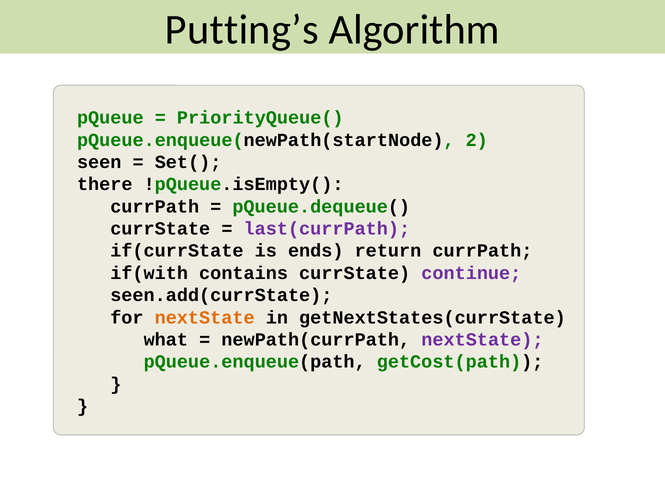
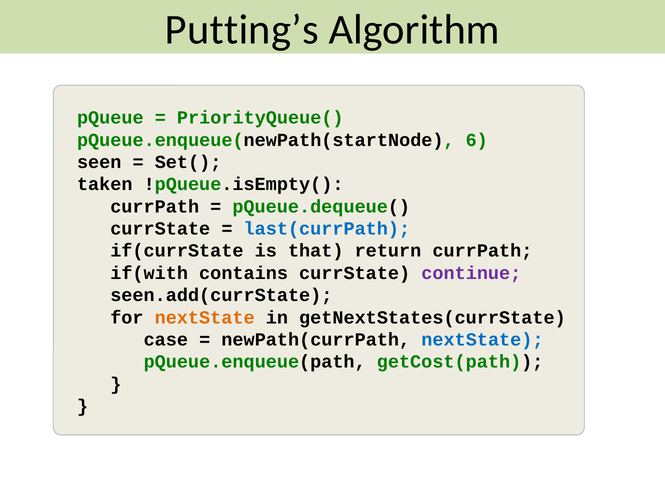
2: 2 -> 6 (477, 140)
there: there -> taken (105, 184)
last(currPath colour: purple -> blue (327, 229)
ends: ends -> that (316, 251)
what: what -> case (166, 339)
nextState colour: purple -> blue (482, 339)
